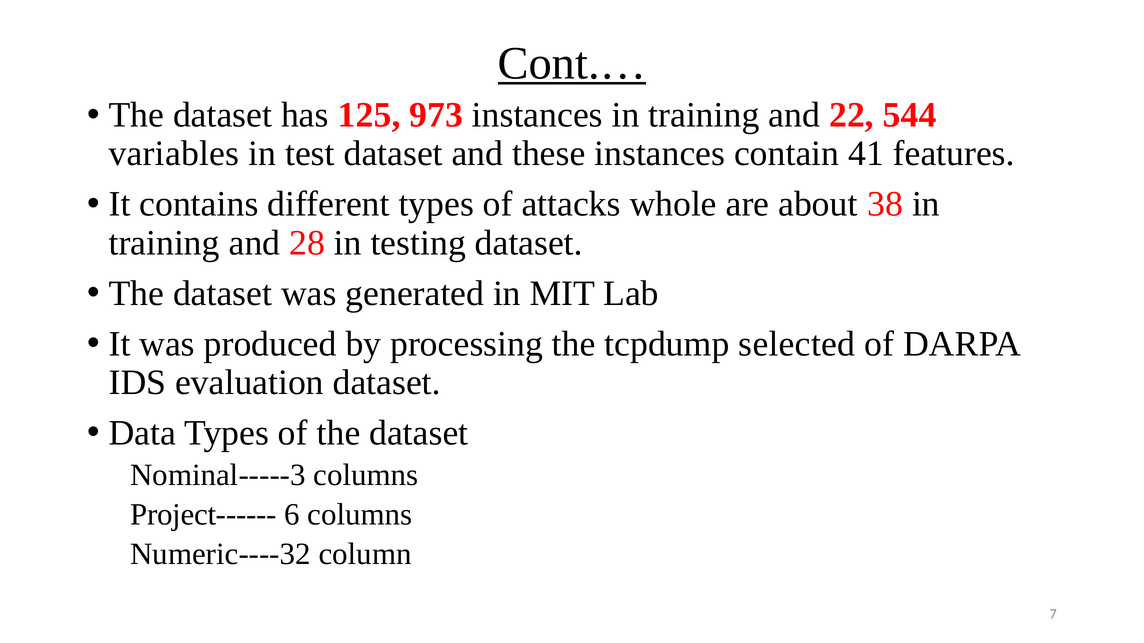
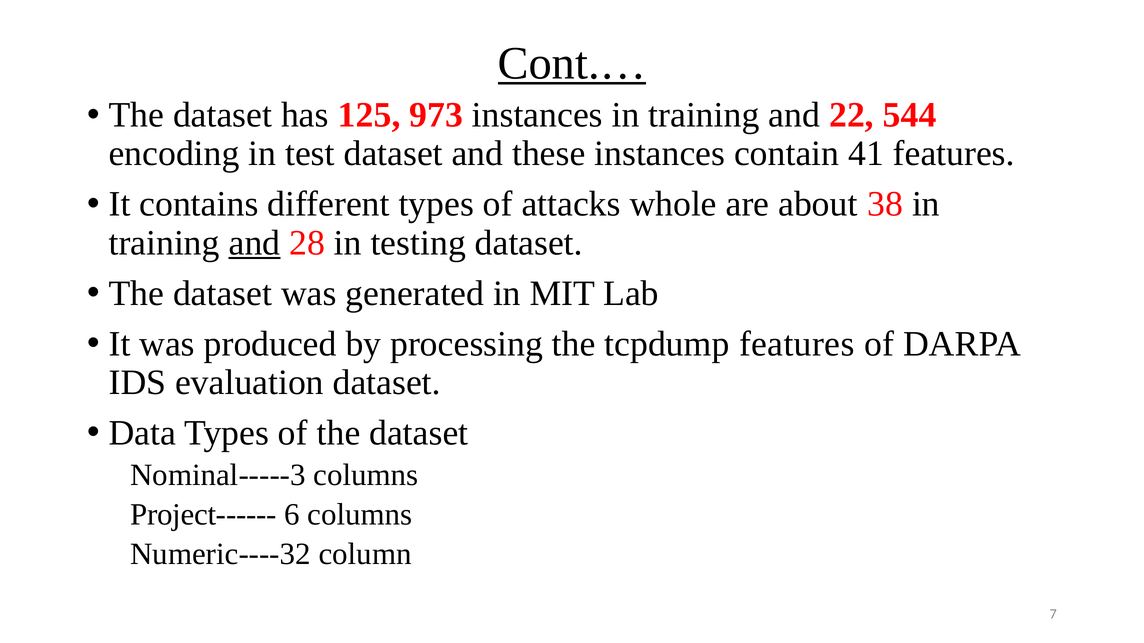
variables: variables -> encoding (174, 154)
and underline: none -> present (254, 243)
tcpdump selected: selected -> features (797, 344)
